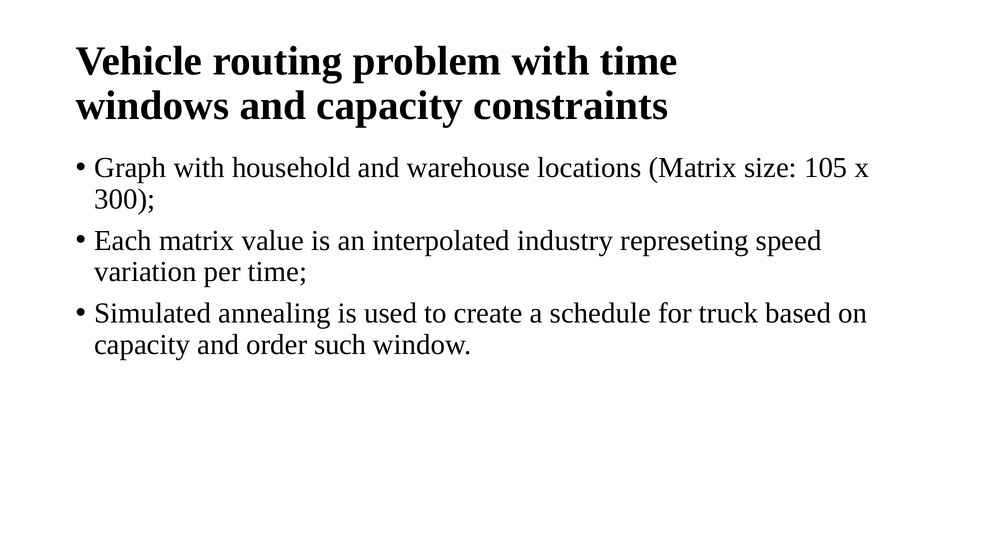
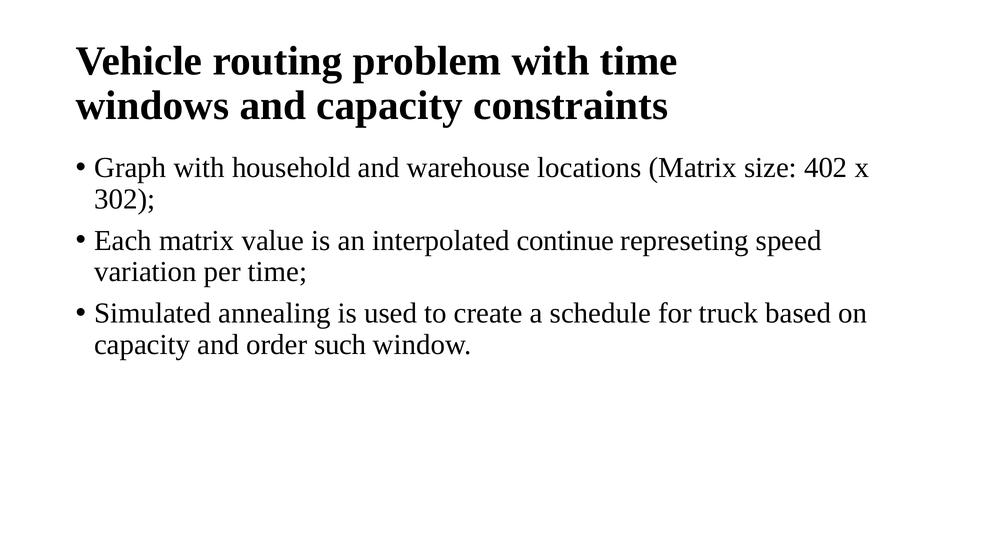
105: 105 -> 402 (826, 168)
300: 300 -> 302 (125, 199)
industry: industry -> continue (565, 241)
